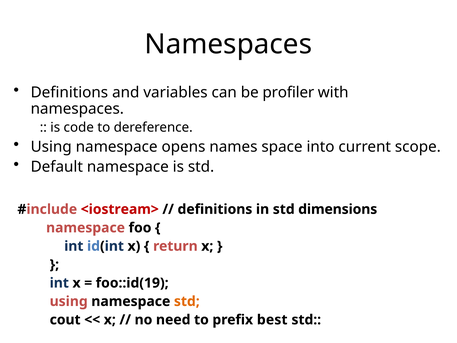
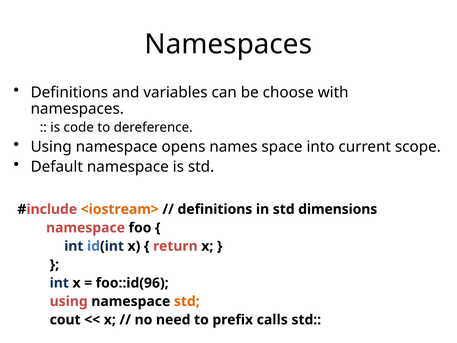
profiler: profiler -> choose (288, 92)
<iostream> colour: red -> orange (120, 209)
foo::id(19: foo::id(19 -> foo::id(96 (132, 283)
best: best -> calls (272, 320)
